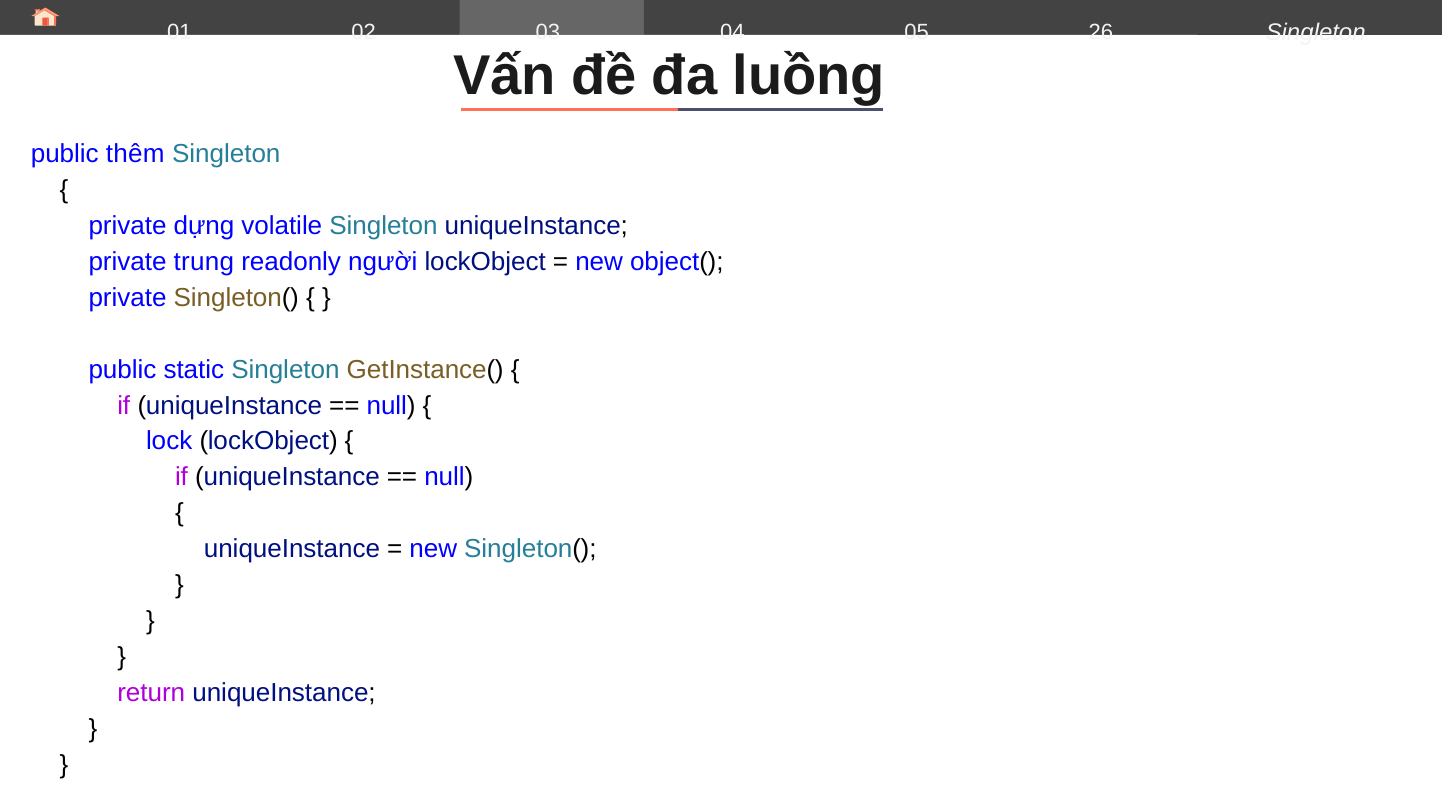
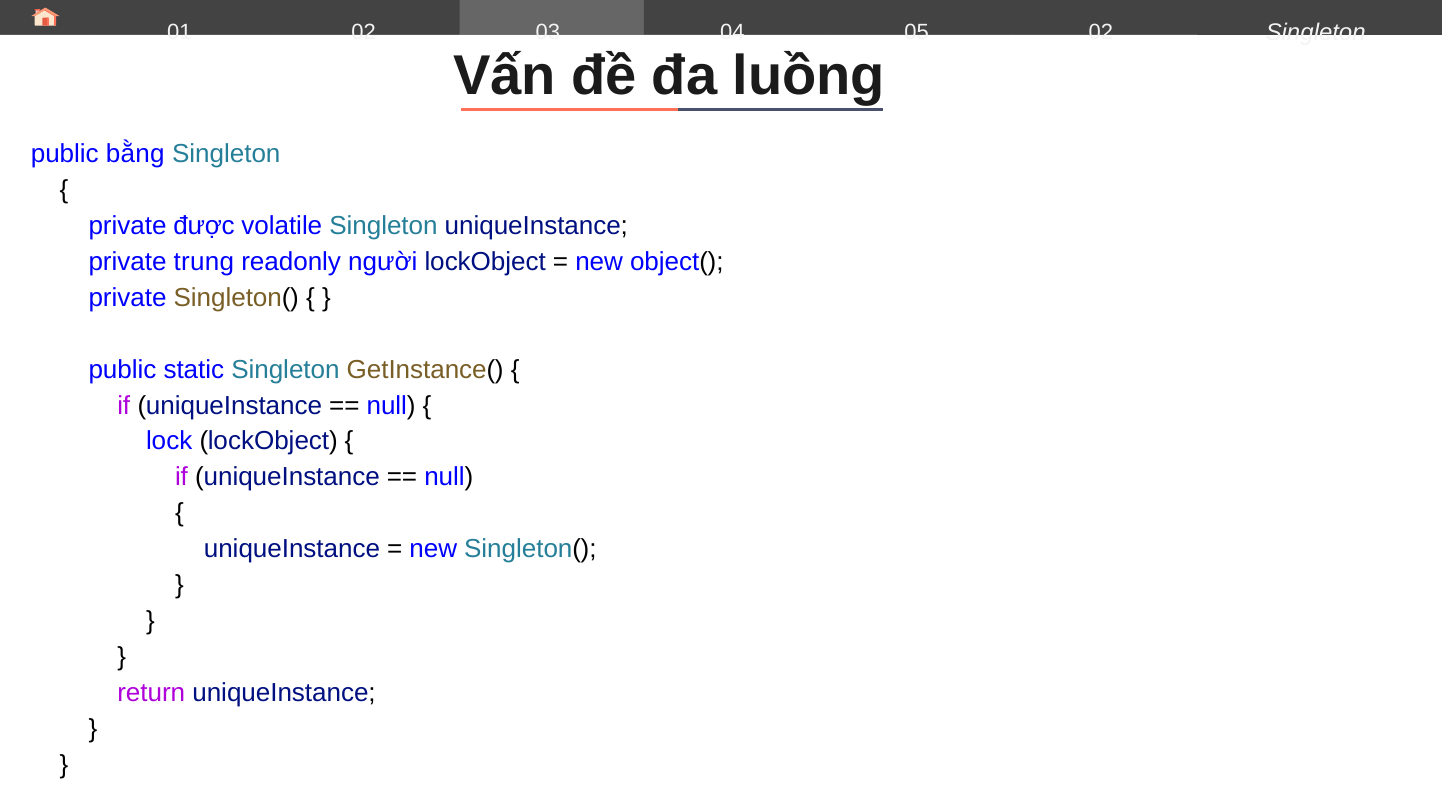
05 26: 26 -> 02 (1101, 33)
thêm: thêm -> bằng (135, 154)
dựng: dựng -> được (204, 226)
